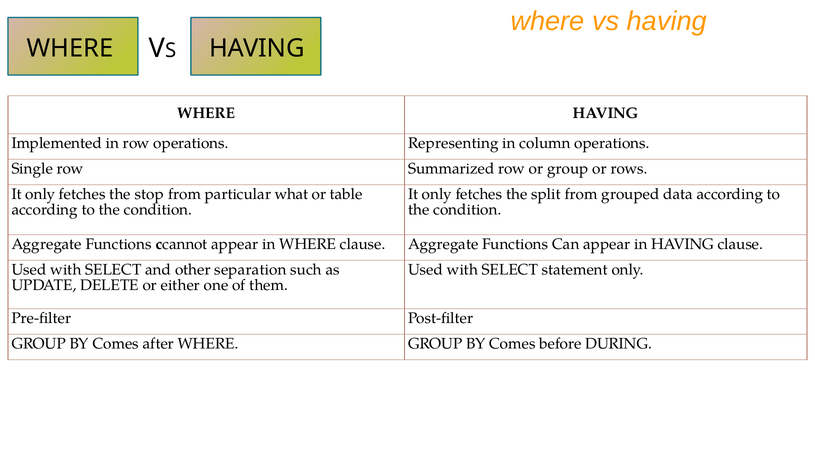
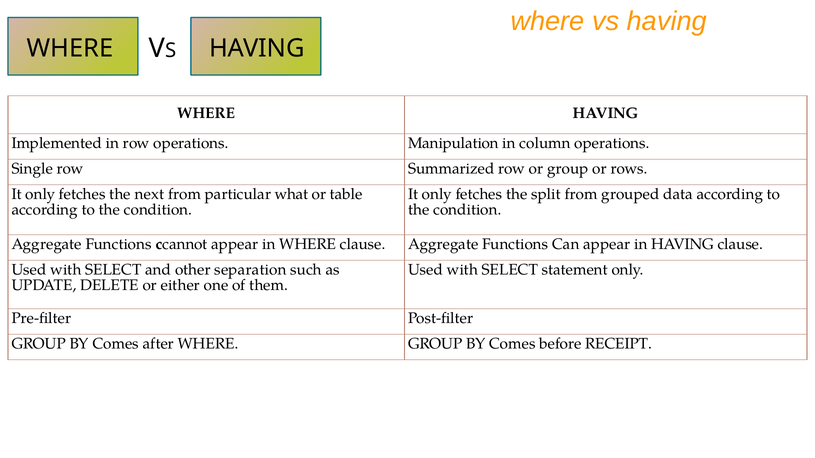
Representing: Representing -> Manipulation (453, 143)
stop: stop -> next (149, 195)
DURING: DURING -> RECEIPT (619, 344)
